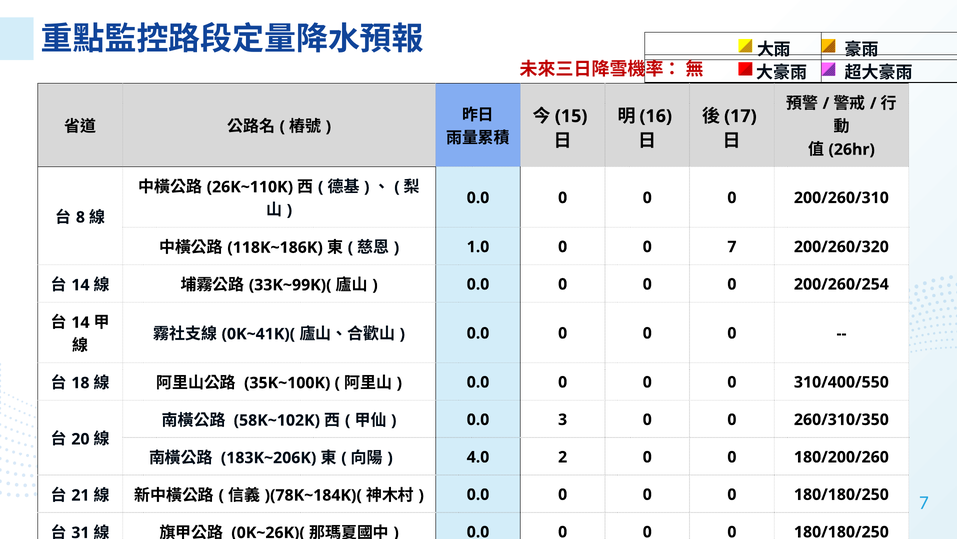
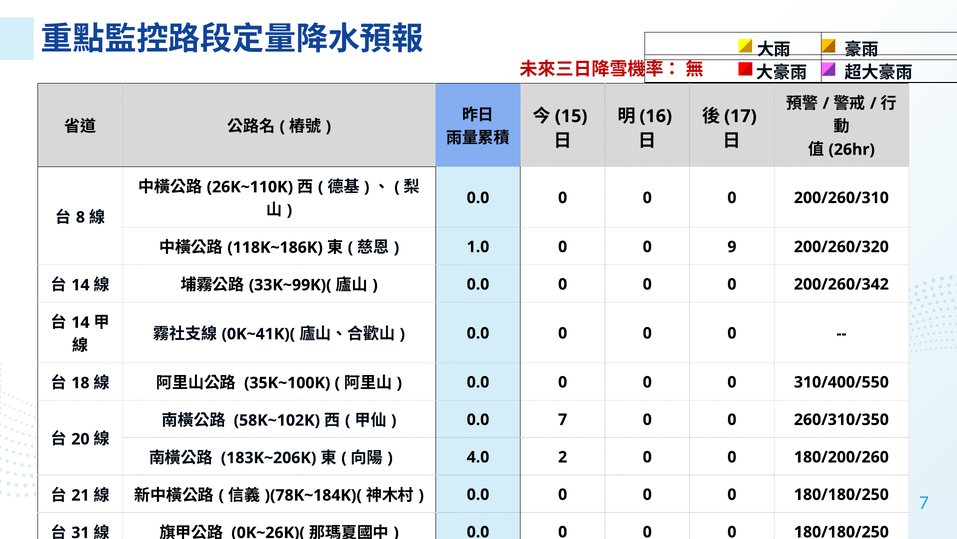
0 7: 7 -> 9 (732, 247)
200/260/254: 200/260/254 -> 200/260/342 (841, 284)
0.0 3: 3 -> 7 (563, 419)
